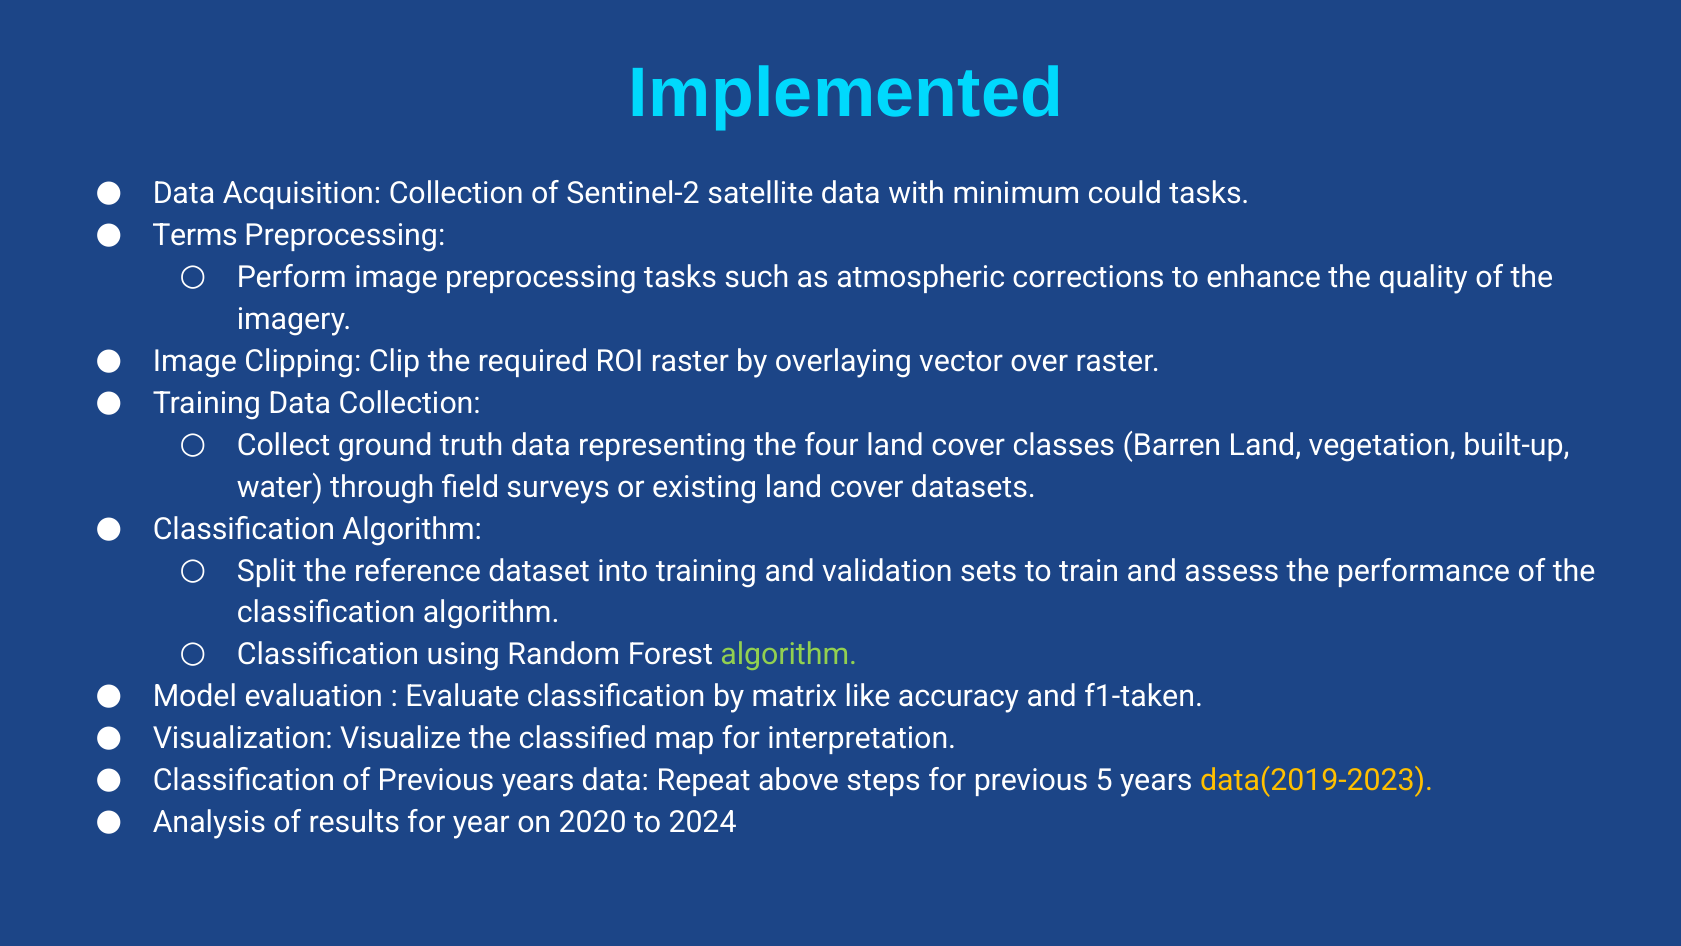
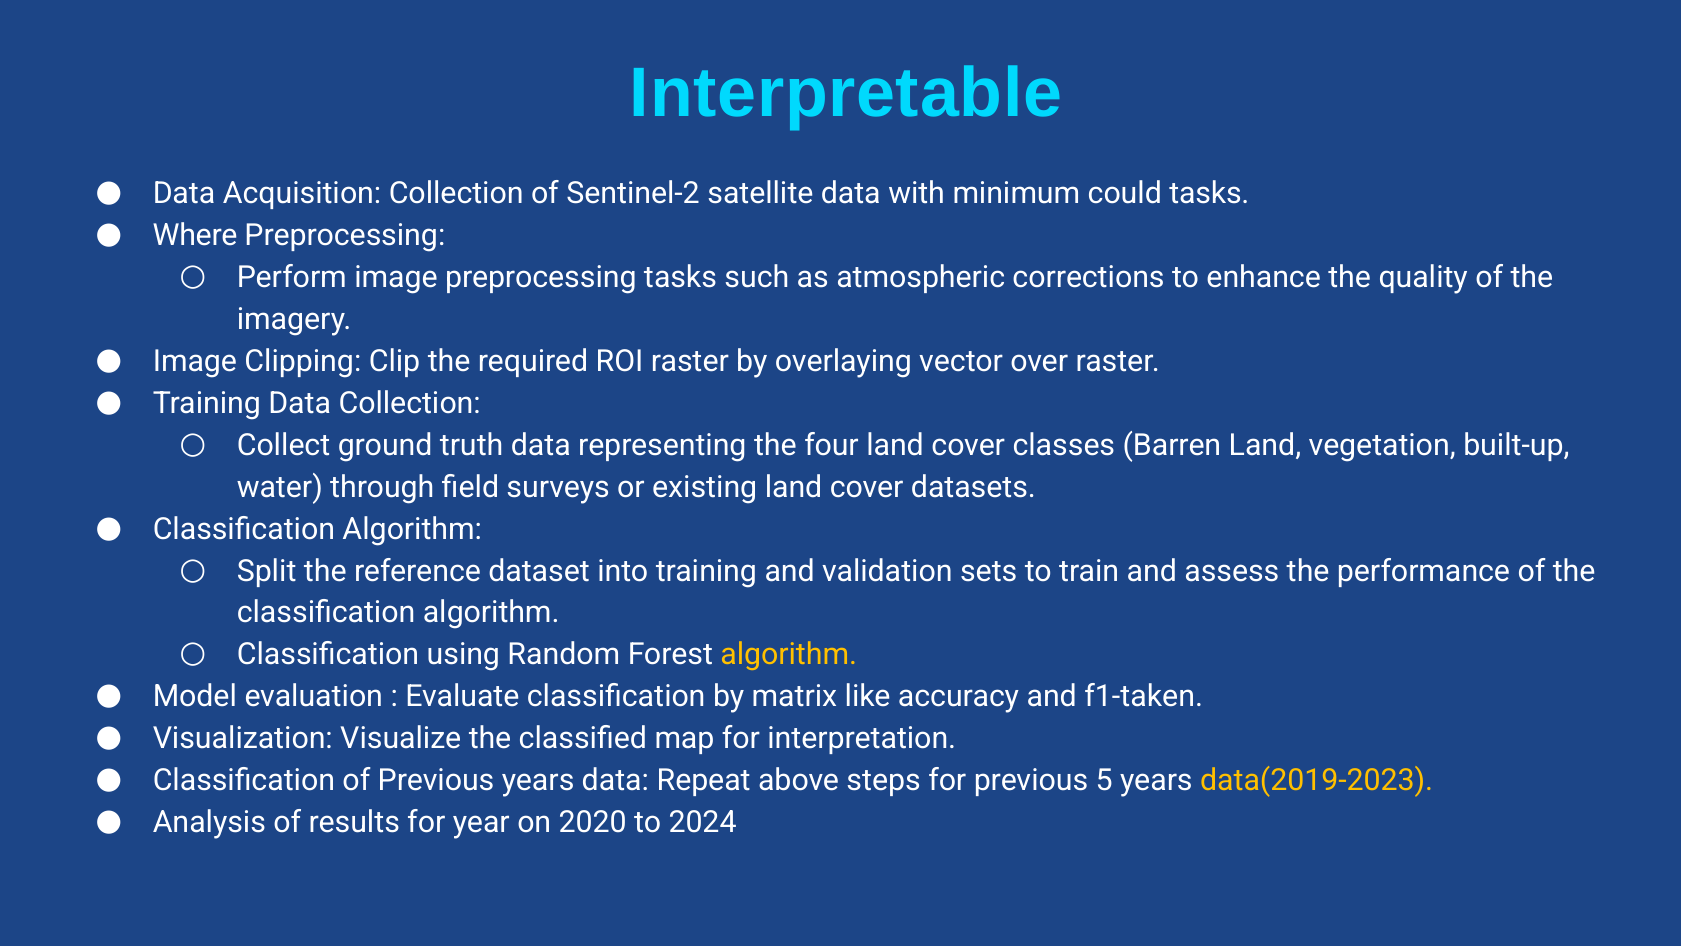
Implemented: Implemented -> Interpretable (846, 93)
Terms: Terms -> Where (195, 236)
algorithm colour: light green -> yellow (789, 655)
